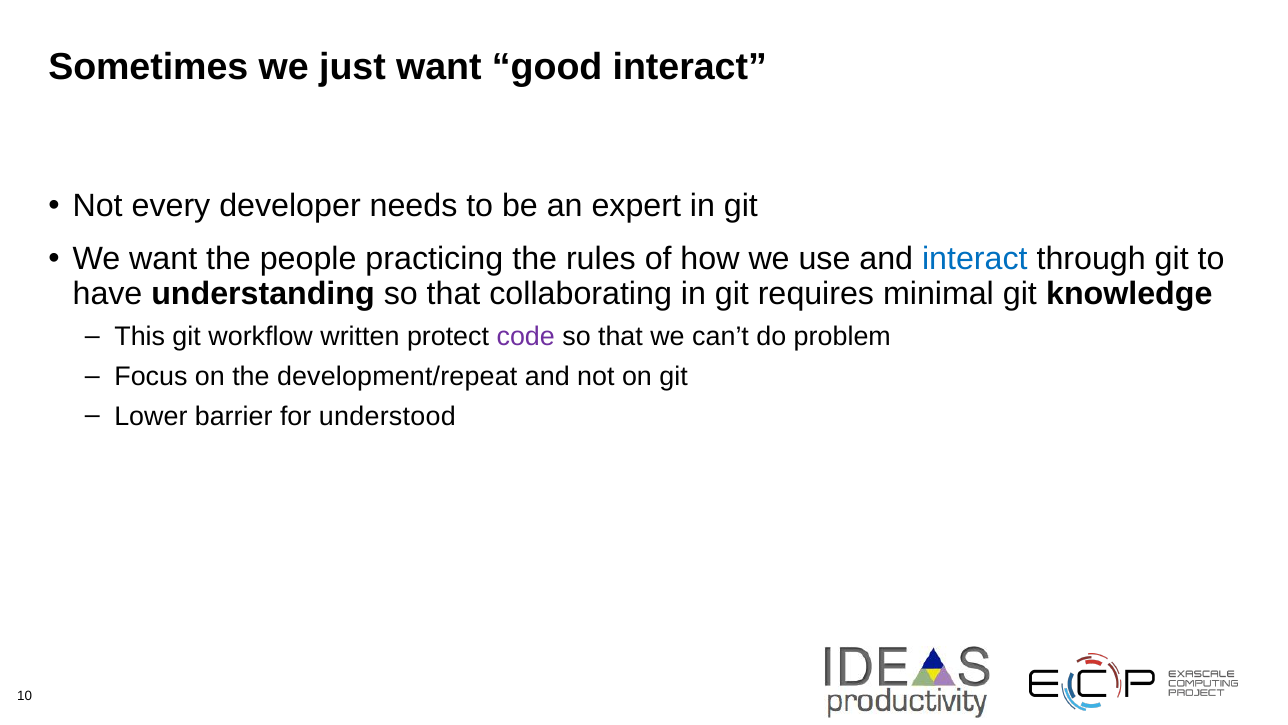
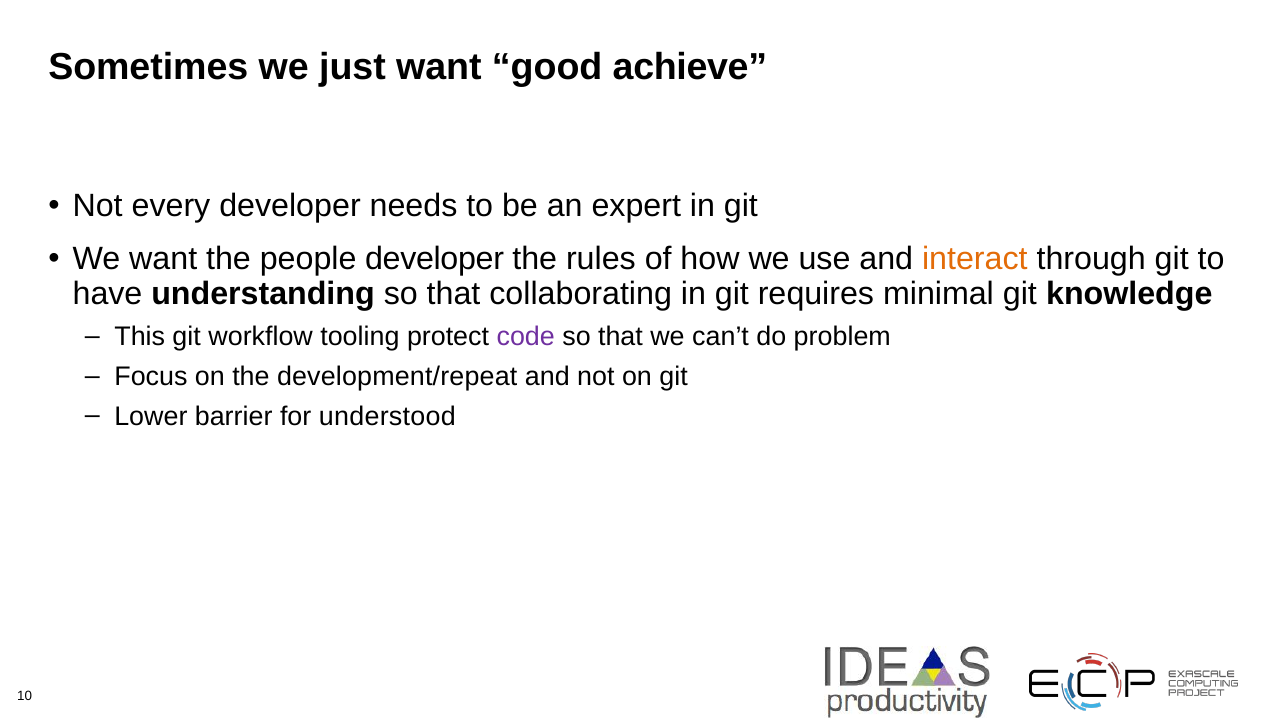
good interact: interact -> achieve (690, 67)
people practicing: practicing -> developer (435, 259)
interact colour: blue -> orange (975, 259)
written: written -> tooling (360, 337)
